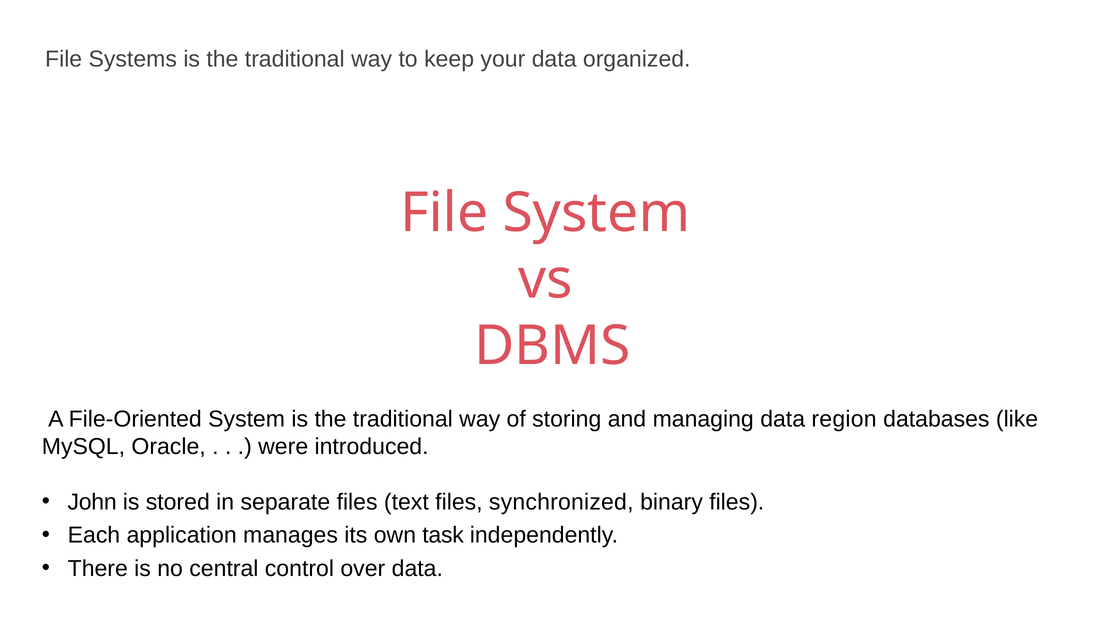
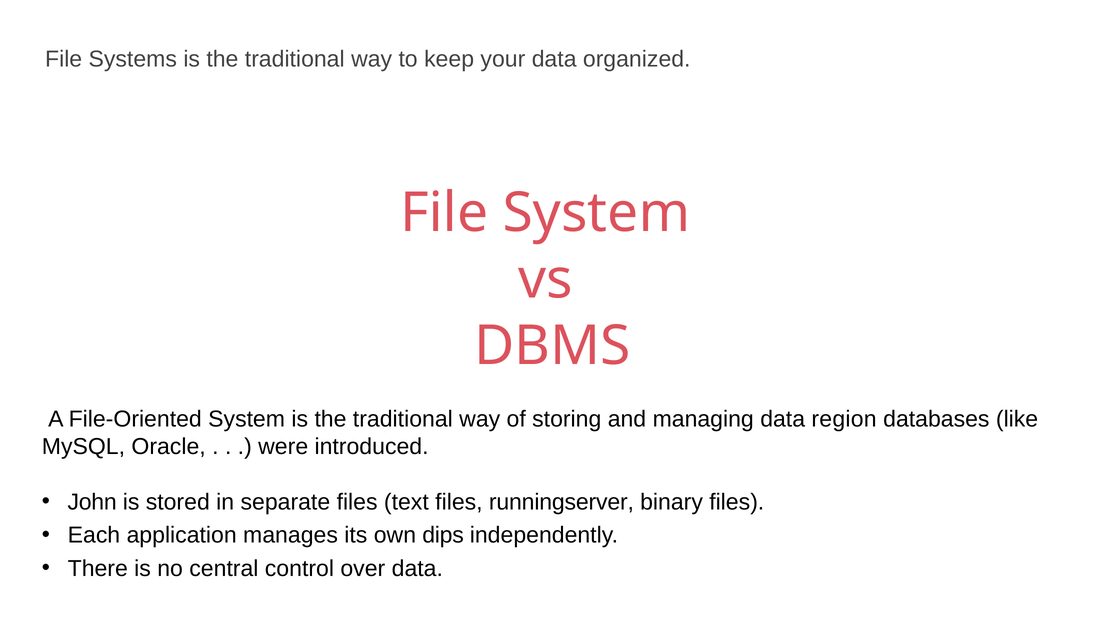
synchronized: synchronized -> runningserver (561, 502)
task: task -> dips (443, 535)
